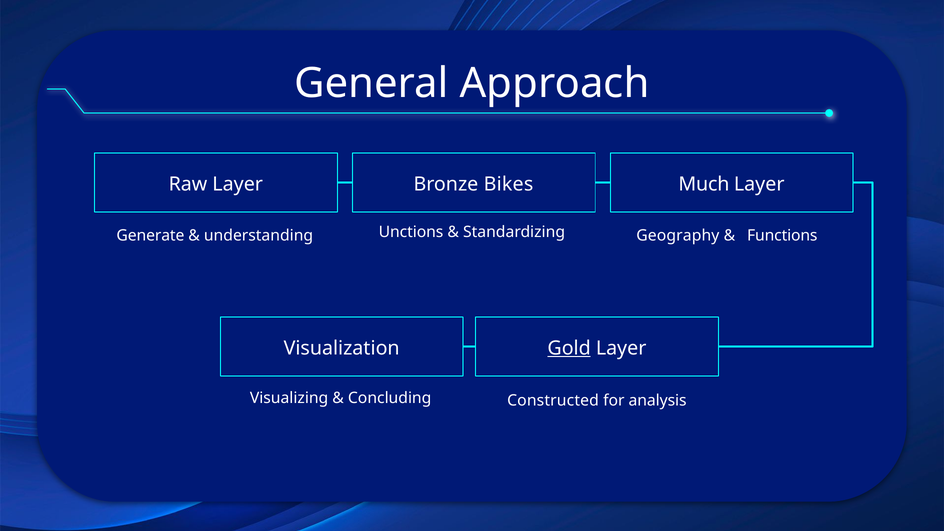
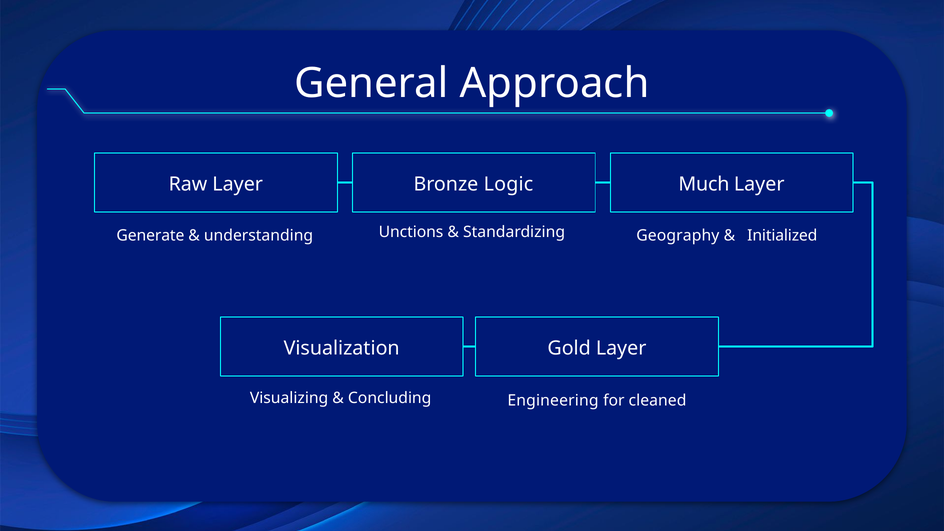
Bikes: Bikes -> Logic (508, 184)
Functions: Functions -> Initialized (782, 236)
Gold underline: present -> none (569, 348)
Constructed: Constructed -> Engineering (553, 401)
analysis: analysis -> cleaned (658, 401)
